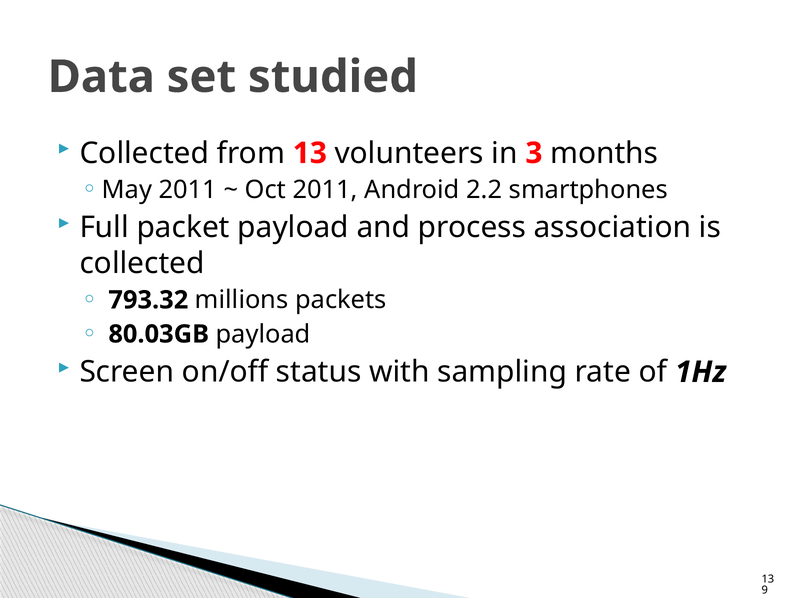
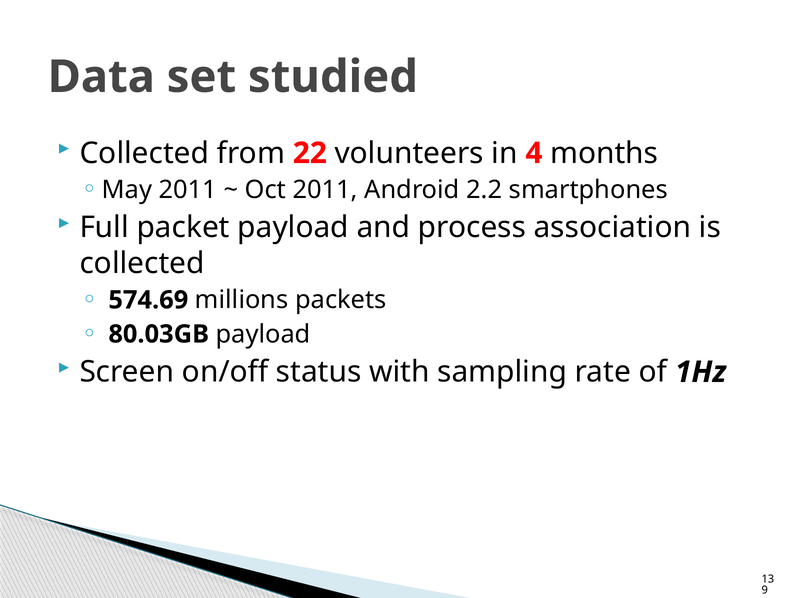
from 13: 13 -> 22 (310, 153)
3: 3 -> 4 (534, 153)
793.32: 793.32 -> 574.69 (148, 300)
